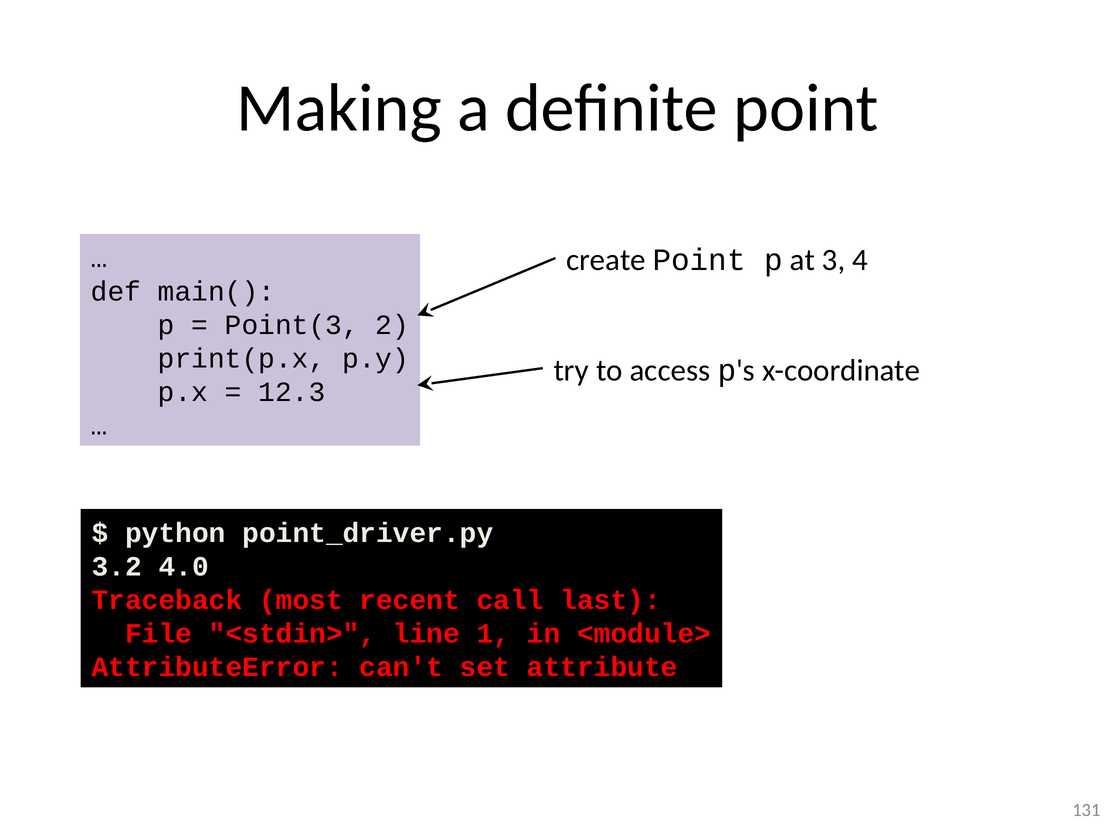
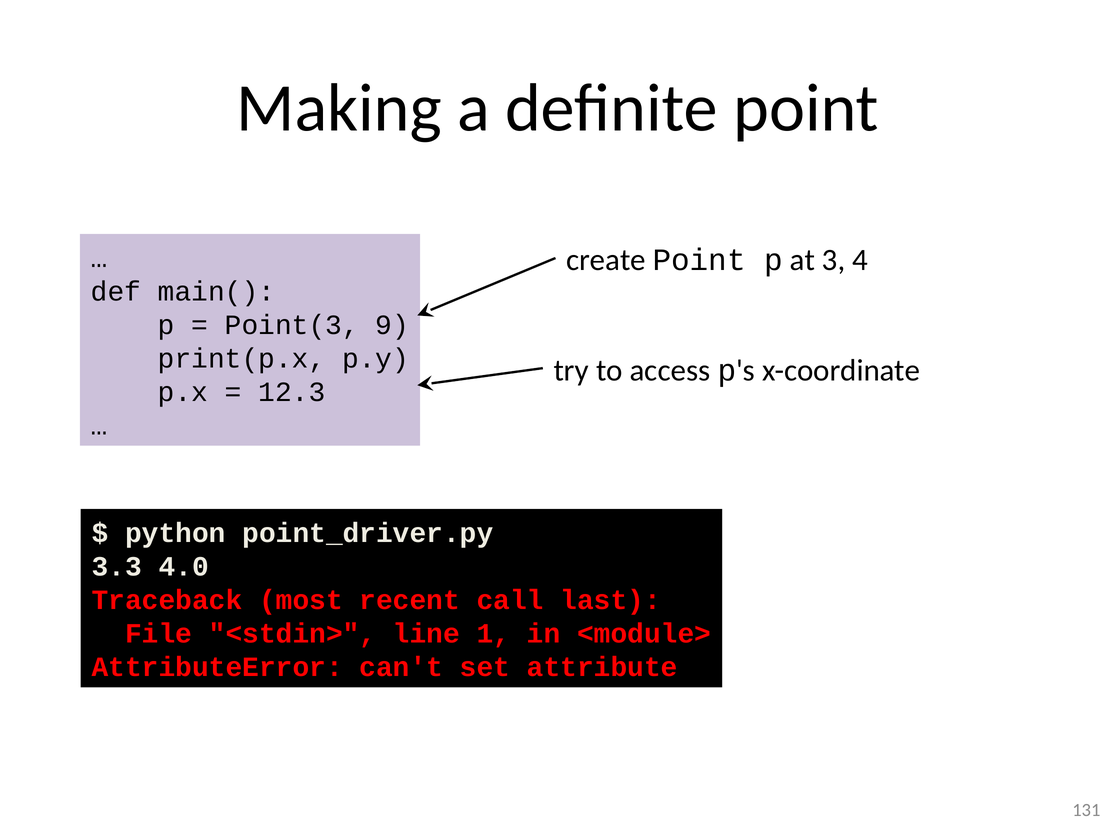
2: 2 -> 9 (392, 325)
3.2: 3.2 -> 3.3 (117, 567)
